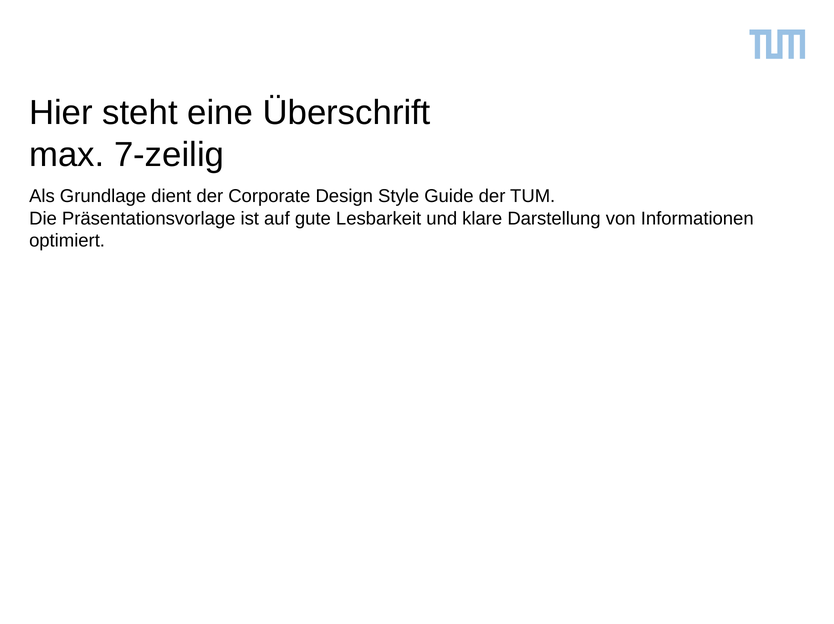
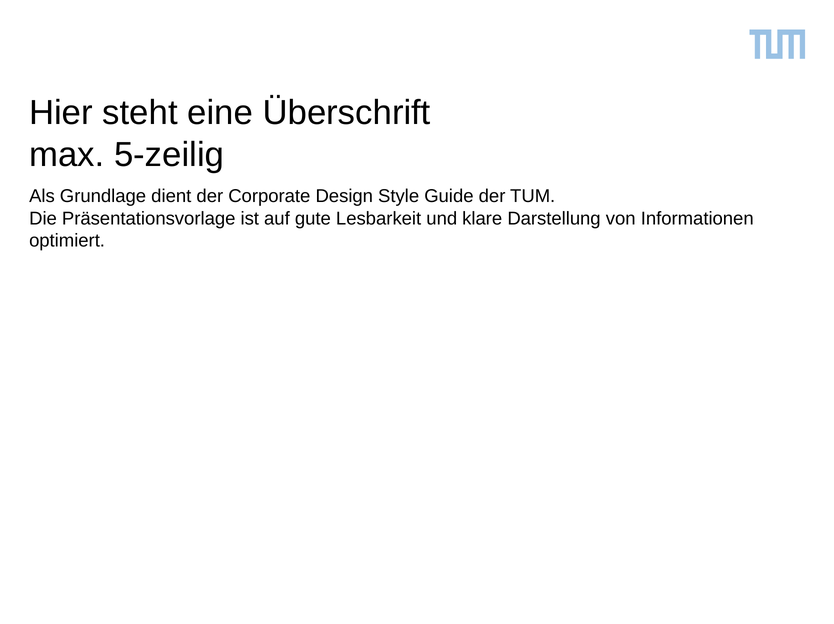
7-zeilig: 7-zeilig -> 5-zeilig (169, 155)
